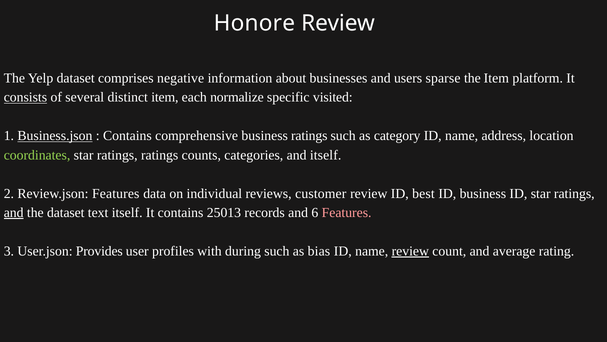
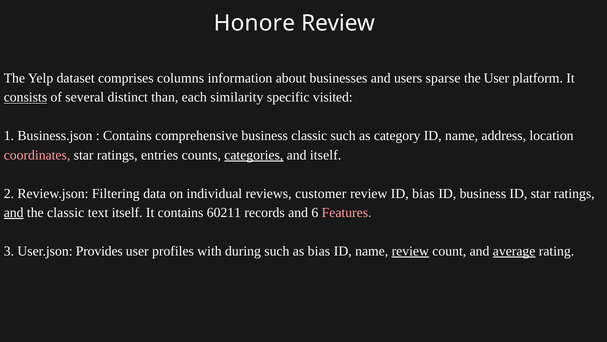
negative: negative -> columns (181, 78)
the Item: Item -> User (496, 78)
distinct item: item -> than (165, 97)
normalize: normalize -> similarity (237, 97)
Business.json underline: present -> none (55, 136)
business ratings: ratings -> classic (309, 136)
coordinates colour: light green -> pink (37, 155)
ratings ratings: ratings -> entries (160, 155)
categories underline: none -> present (254, 155)
Review.json Features: Features -> Filtering (116, 193)
ID best: best -> bias (423, 193)
the dataset: dataset -> classic (66, 212)
25013: 25013 -> 60211 (224, 212)
average underline: none -> present (514, 251)
